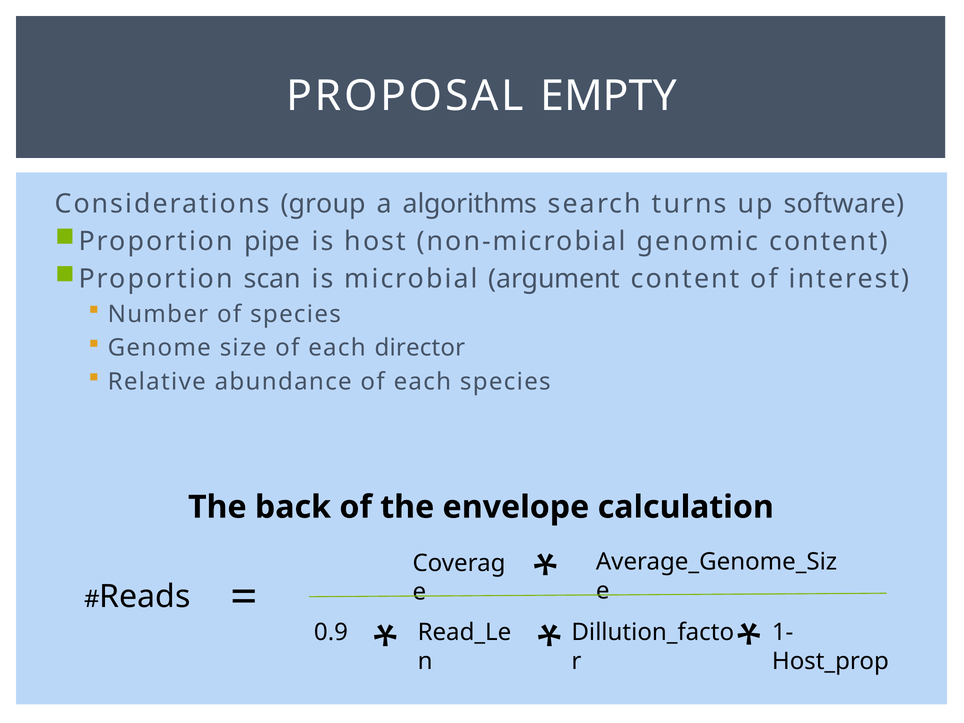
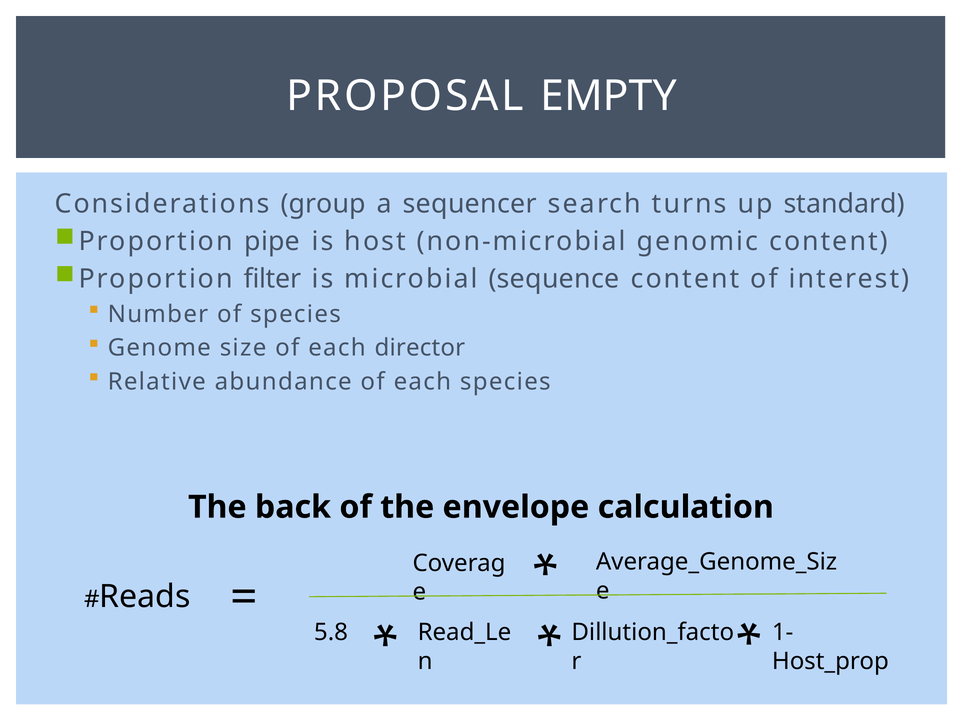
algorithms: algorithms -> sequencer (470, 204)
software: software -> standard (844, 204)
scan: scan -> filter (272, 279)
argument: argument -> sequence (554, 279)
0.9: 0.9 -> 5.8 (331, 632)
